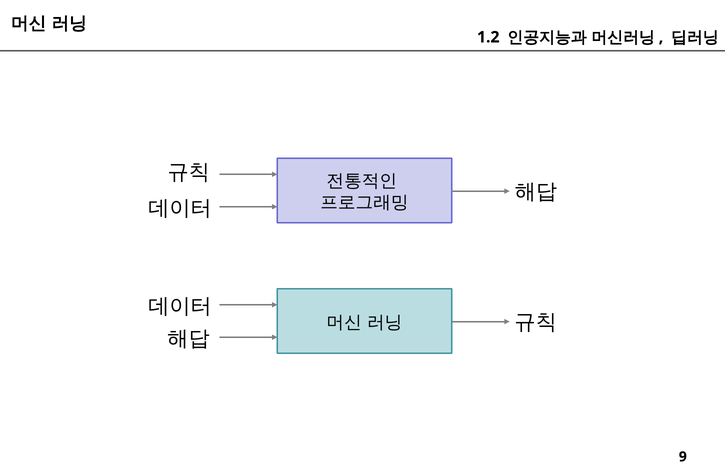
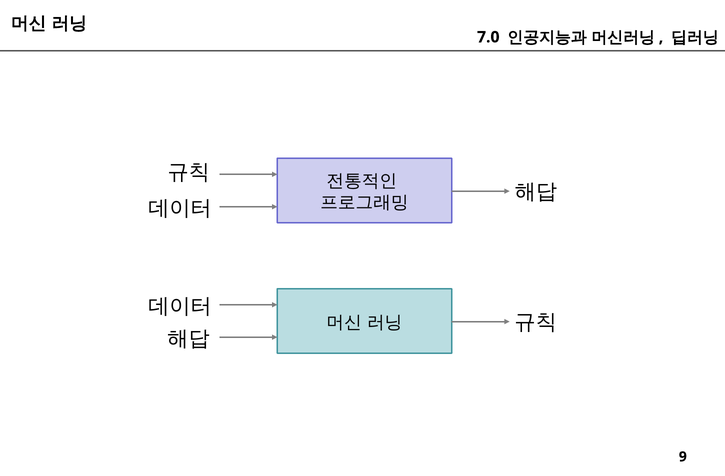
1.2: 1.2 -> 7.0 (488, 37)
